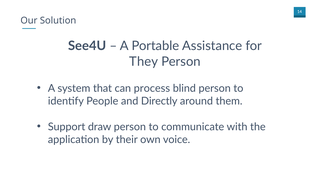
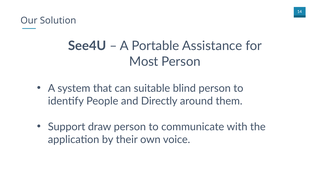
They: They -> Most (144, 62)
process: process -> suitable (152, 88)
